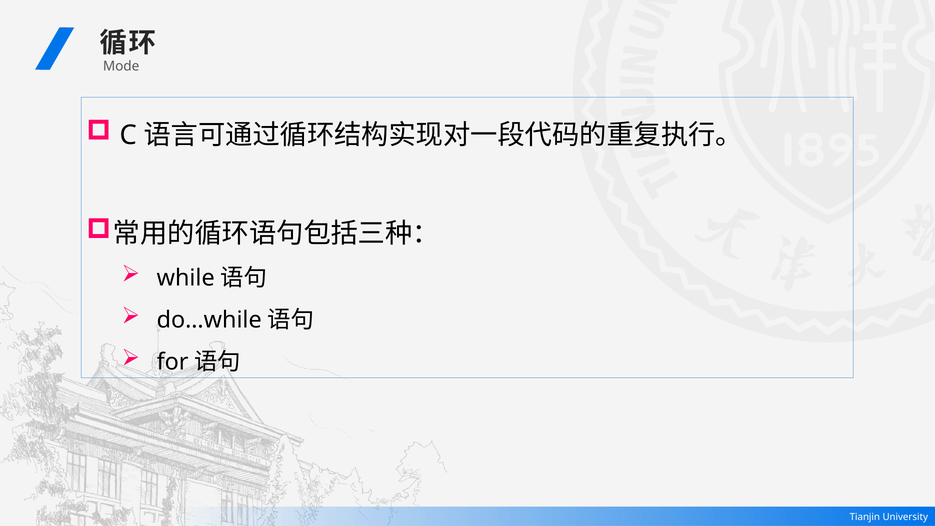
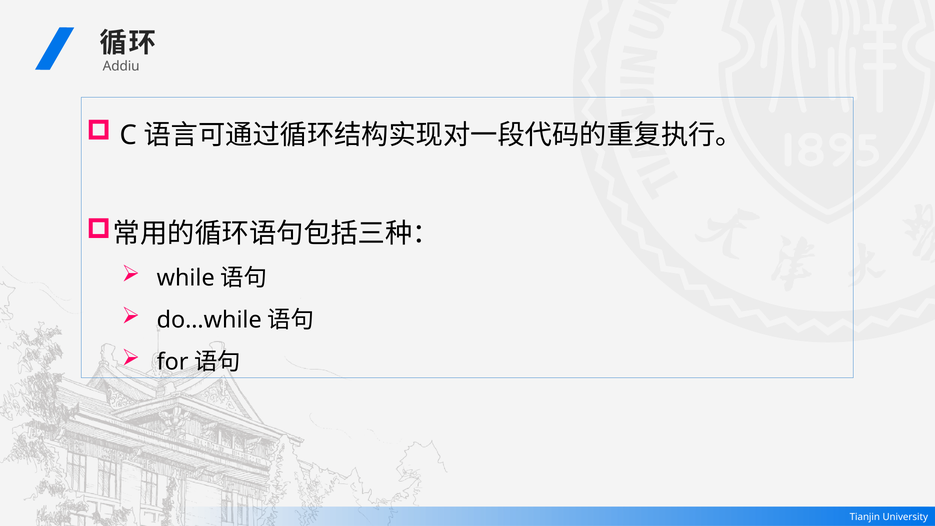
Mode: Mode -> Addiu (121, 66)
